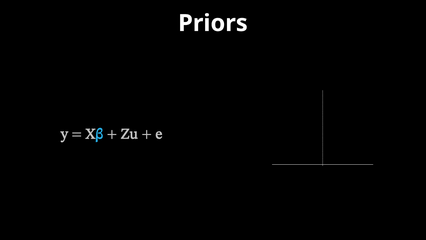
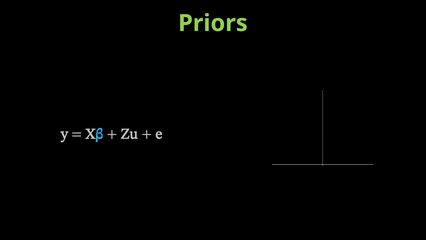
Priors colour: white -> light green (213, 23)
